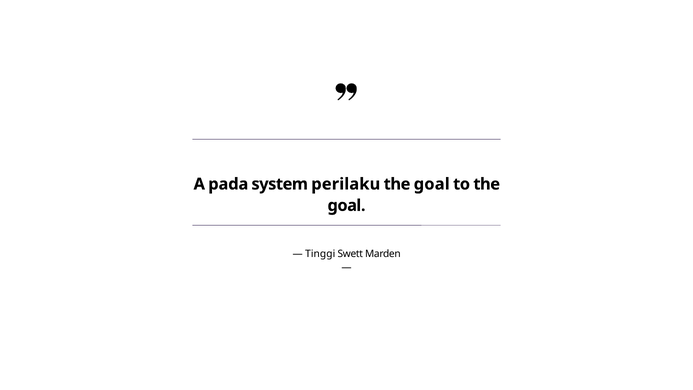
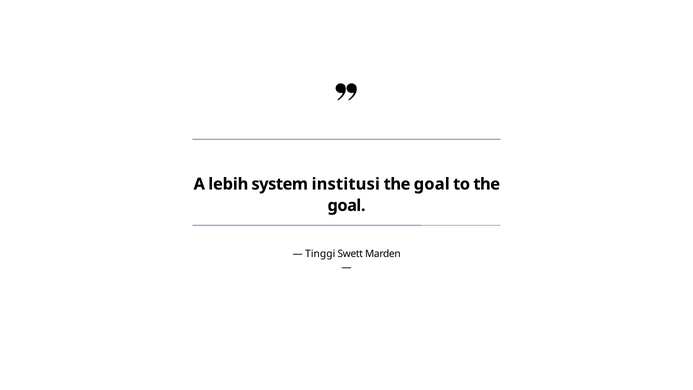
pada: pada -> lebih (228, 184)
perilaku: perilaku -> institusi (346, 184)
